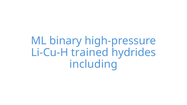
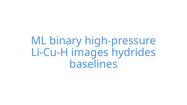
trained: trained -> images (90, 53)
including: including -> baselines (93, 64)
